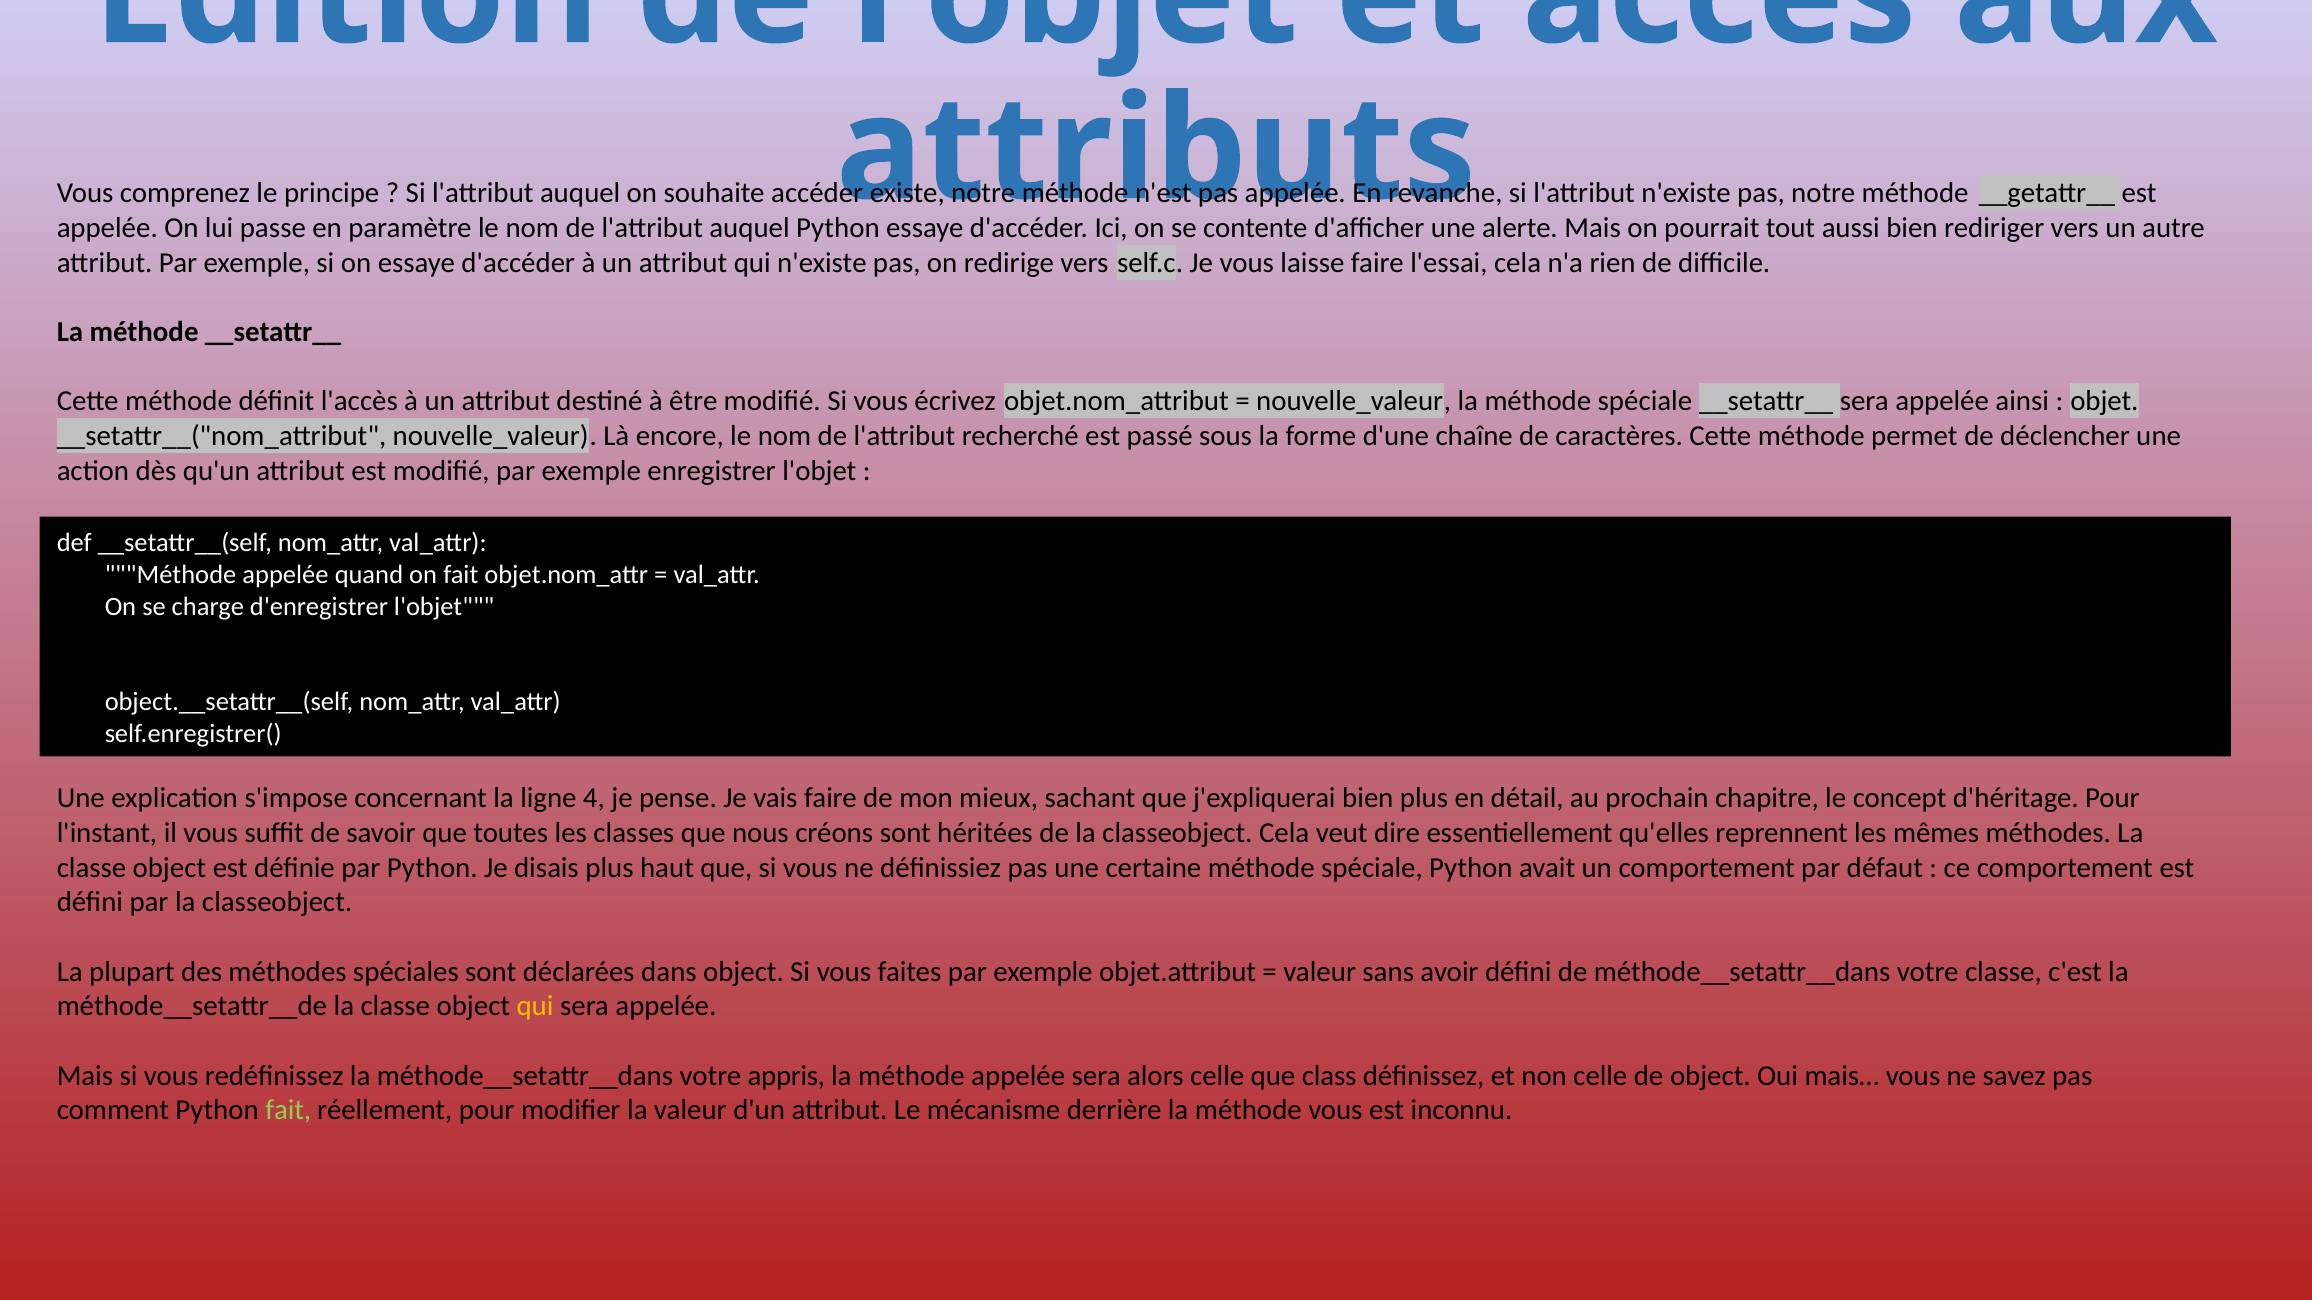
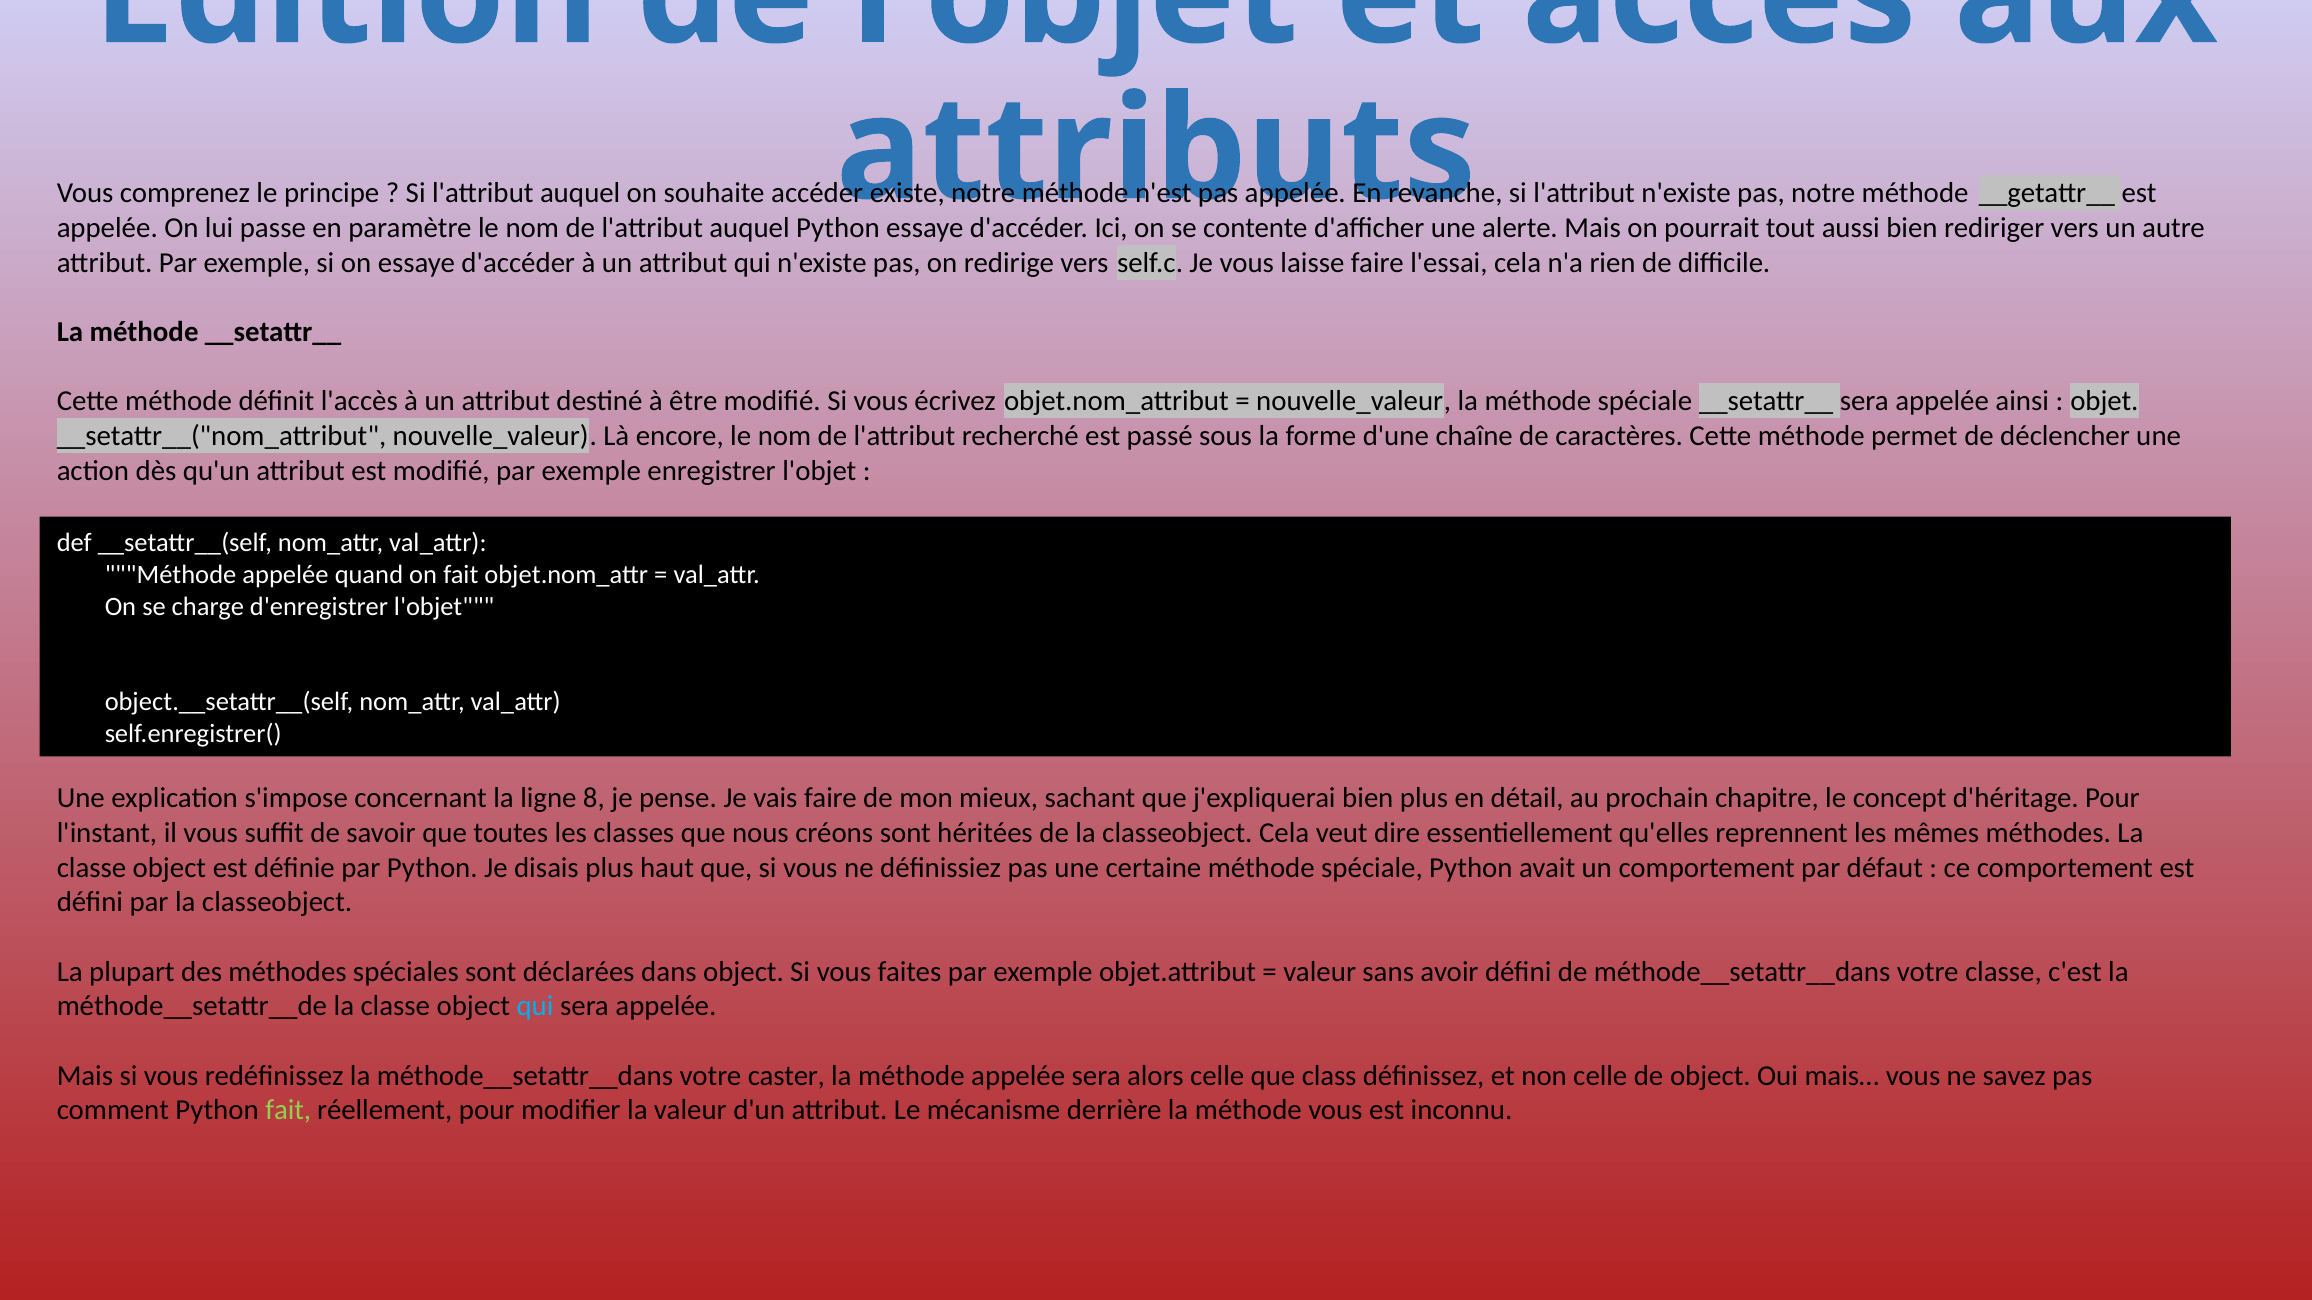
4: 4 -> 8 (594, 799)
qui colour: yellow -> light blue (535, 1007)
appris: appris -> caster (786, 1076)
